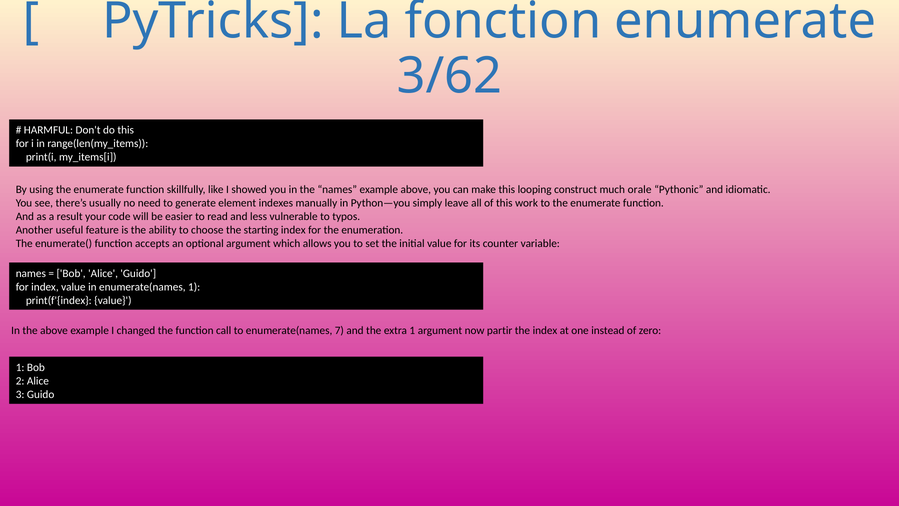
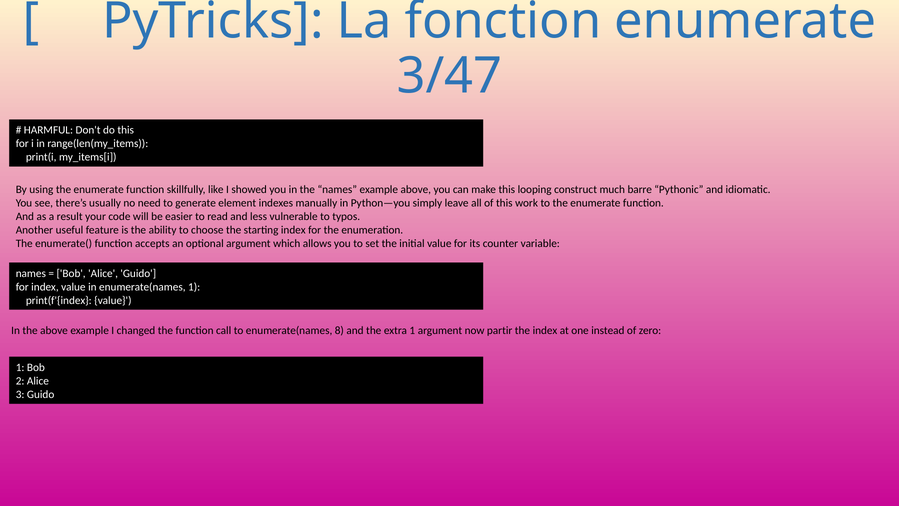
3/62: 3/62 -> 3/47 (449, 76)
orale: orale -> barre (640, 190)
7: 7 -> 8 (339, 330)
